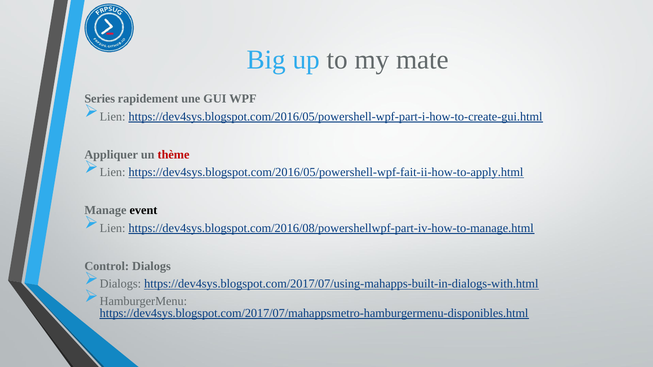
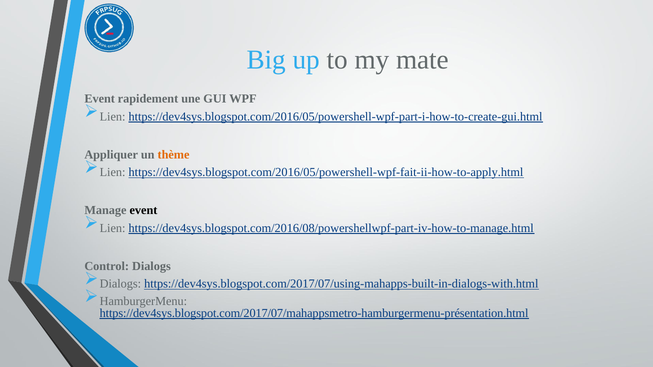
Series: Series -> Event (100, 99)
thème colour: red -> orange (174, 155)
https://dev4sys.blogspot.com/2017/07/mahappsmetro-hamburgermenu-disponibles.html: https://dev4sys.blogspot.com/2017/07/mahappsmetro-hamburgermenu-disponibles.html -> https://dev4sys.blogspot.com/2017/07/mahappsmetro-hamburgermenu-présentation.html (314, 313)
